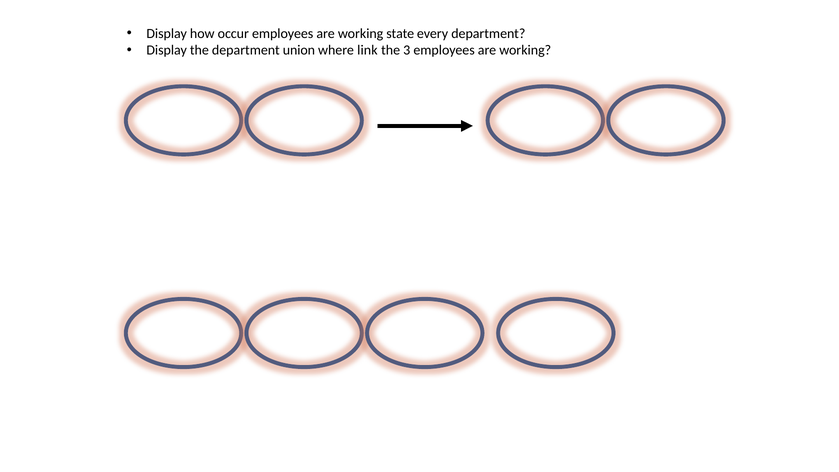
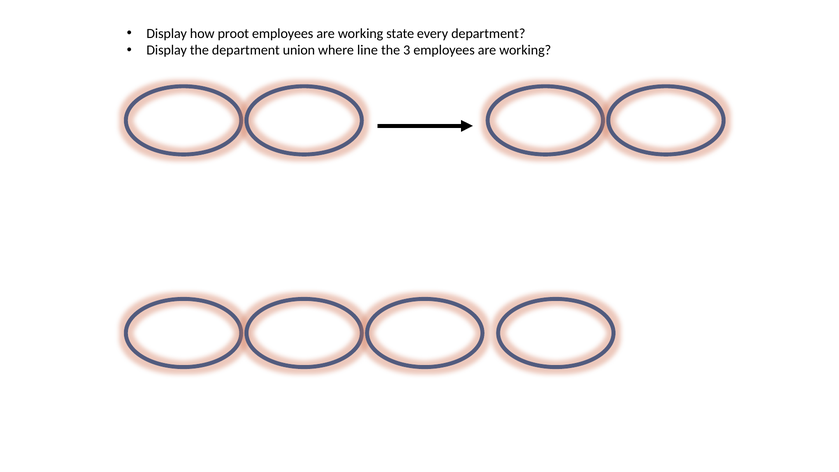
occur: occur -> proot (233, 33)
link: link -> line (367, 50)
